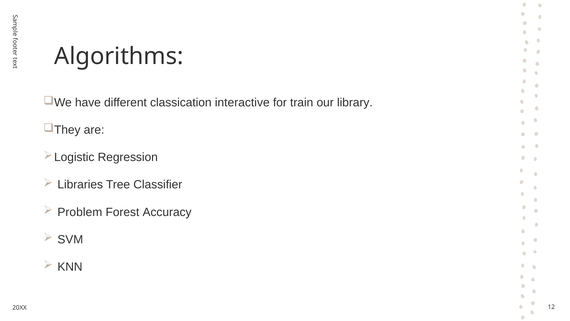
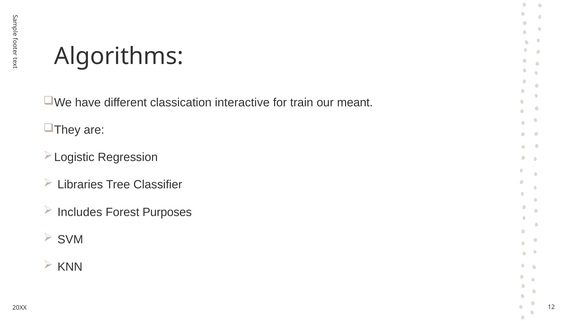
library: library -> meant (355, 103)
Problem: Problem -> Includes (80, 212)
Accuracy: Accuracy -> Purposes (167, 212)
